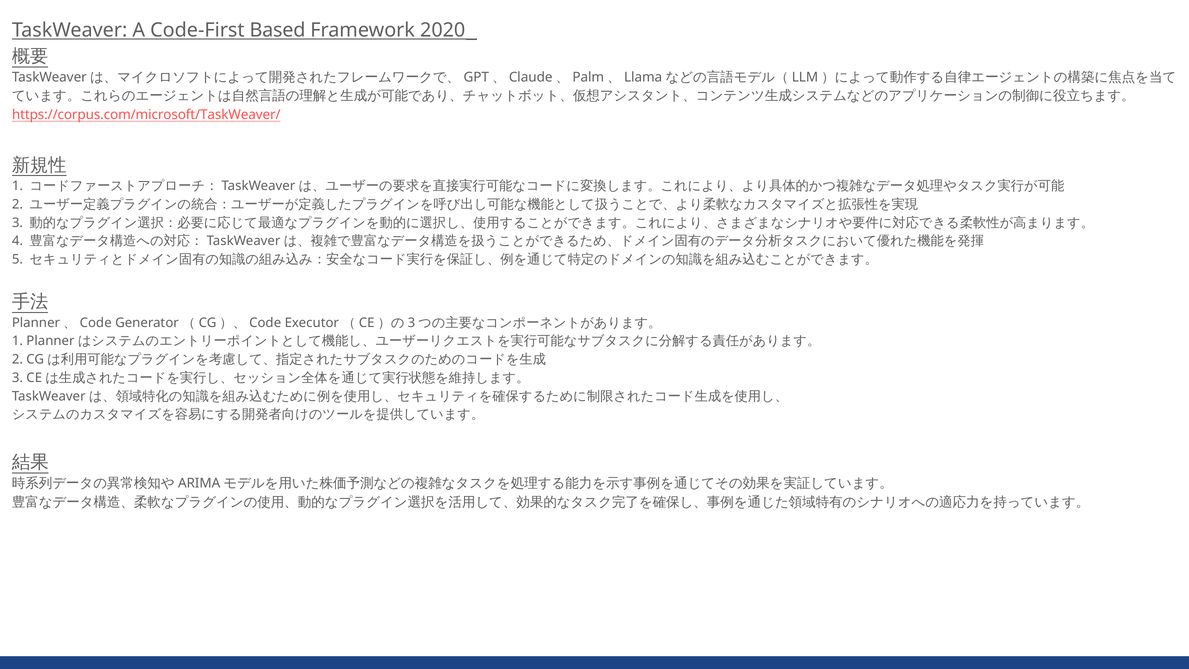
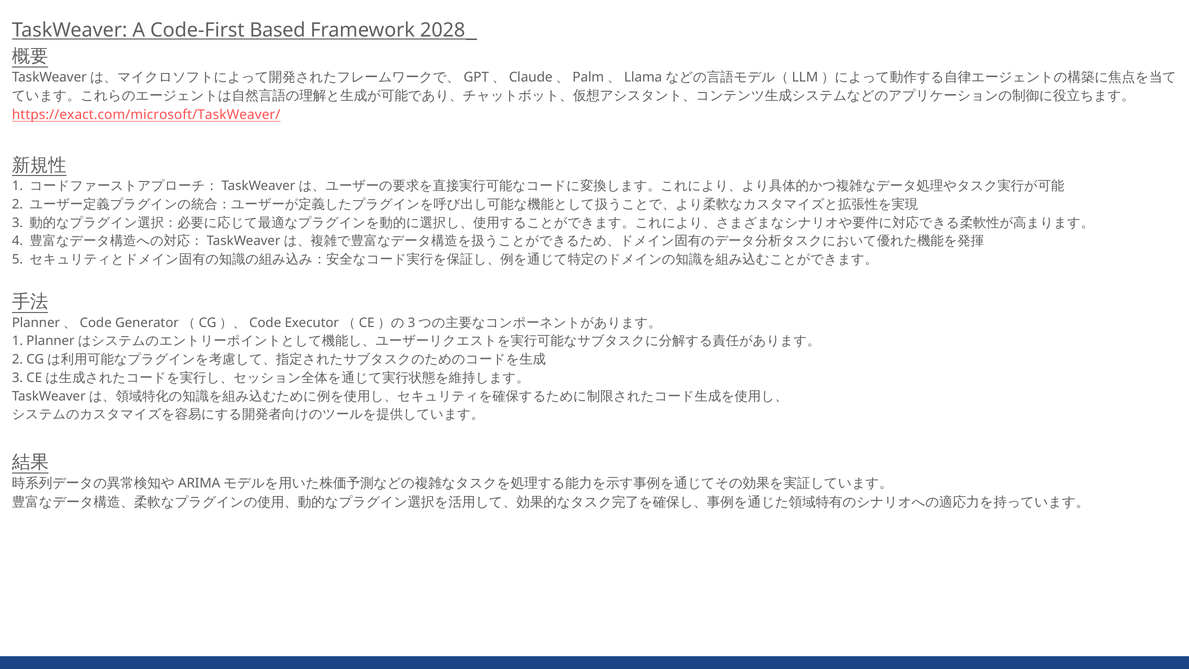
2020: 2020 -> 2028 (443, 30)
https://corpus.com/microsoft/TaskWeaver/: https://corpus.com/microsoft/TaskWeaver/ -> https://exact.com/microsoft/TaskWeaver/ (146, 115)
